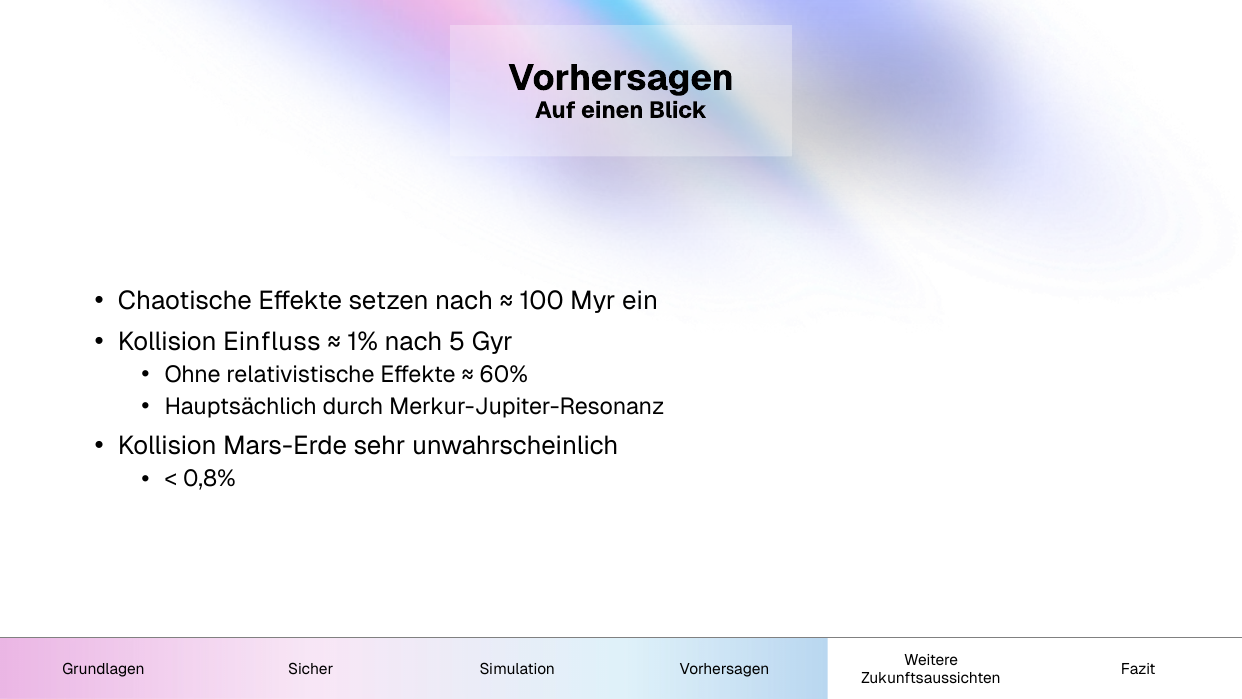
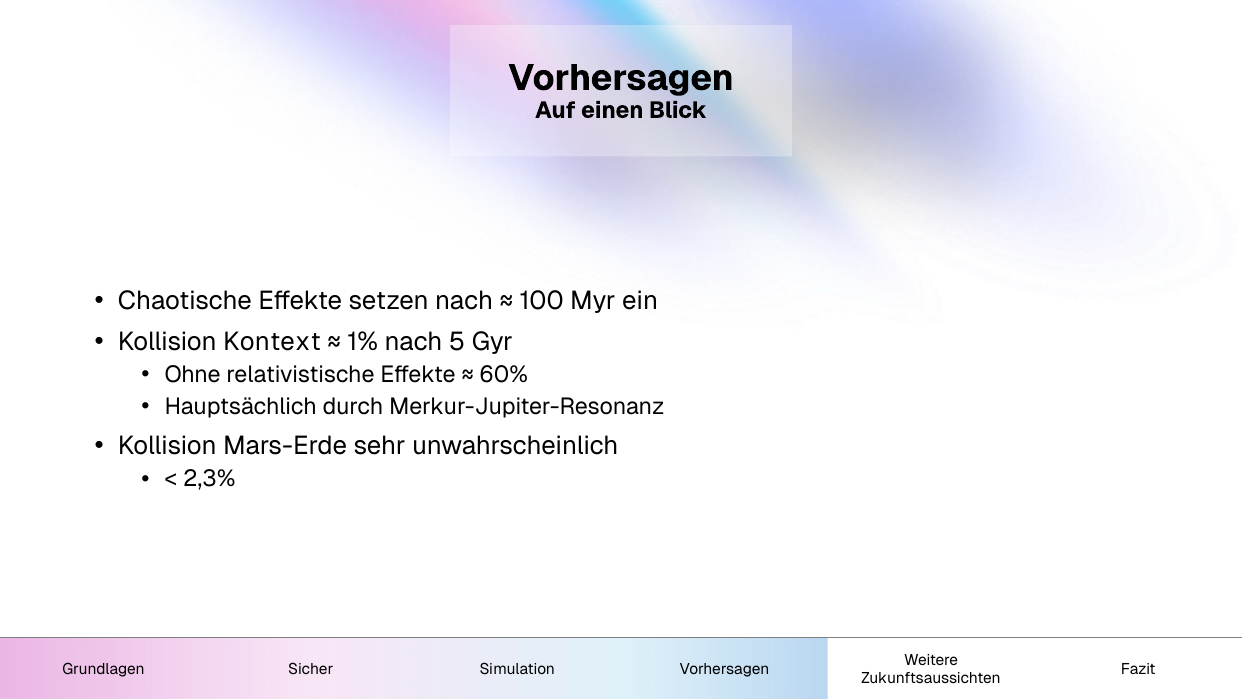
Einfluss: Einfluss -> Kontext (272, 342)
0,8%: 0,8% -> 2,3% (209, 479)
